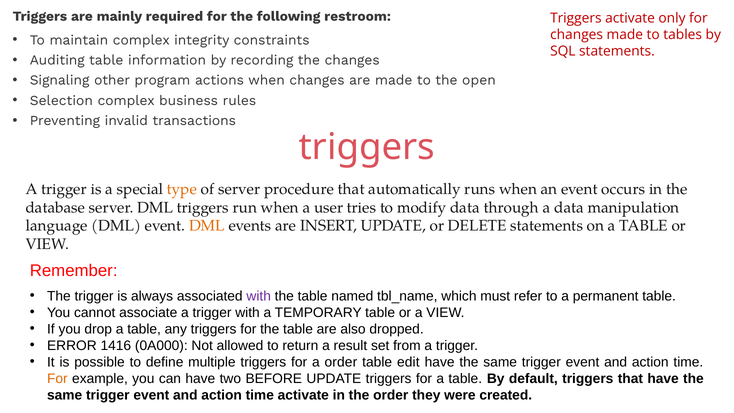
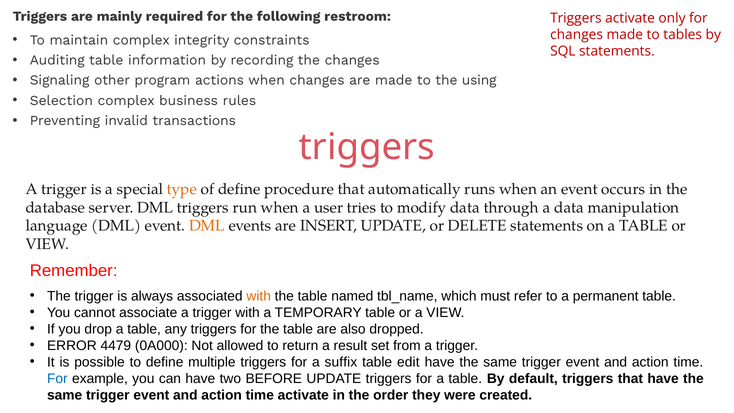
open: open -> using (479, 80)
of server: server -> define (239, 189)
with colour: purple -> orange (259, 296)
1416: 1416 -> 4479 (116, 346)
a order: order -> suffix (341, 362)
For colour: orange -> blue (57, 379)
